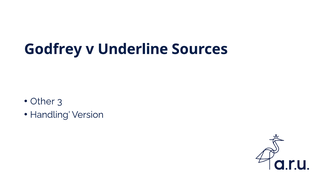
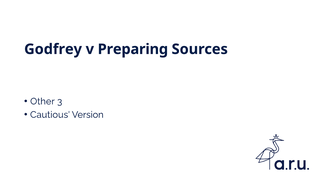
Underline: Underline -> Preparing (133, 49)
Handling: Handling -> Cautious (50, 114)
